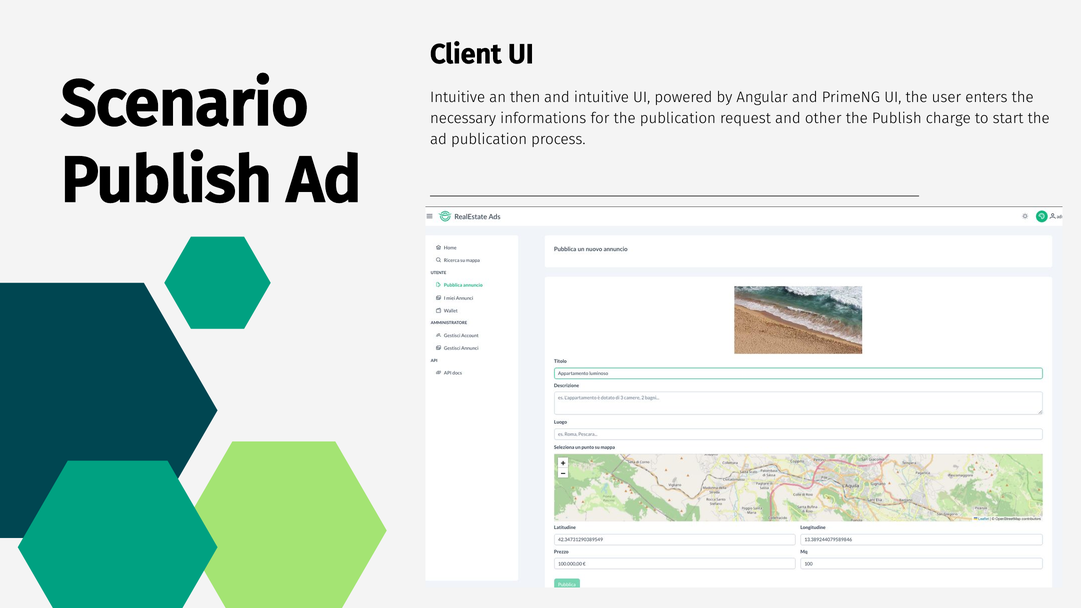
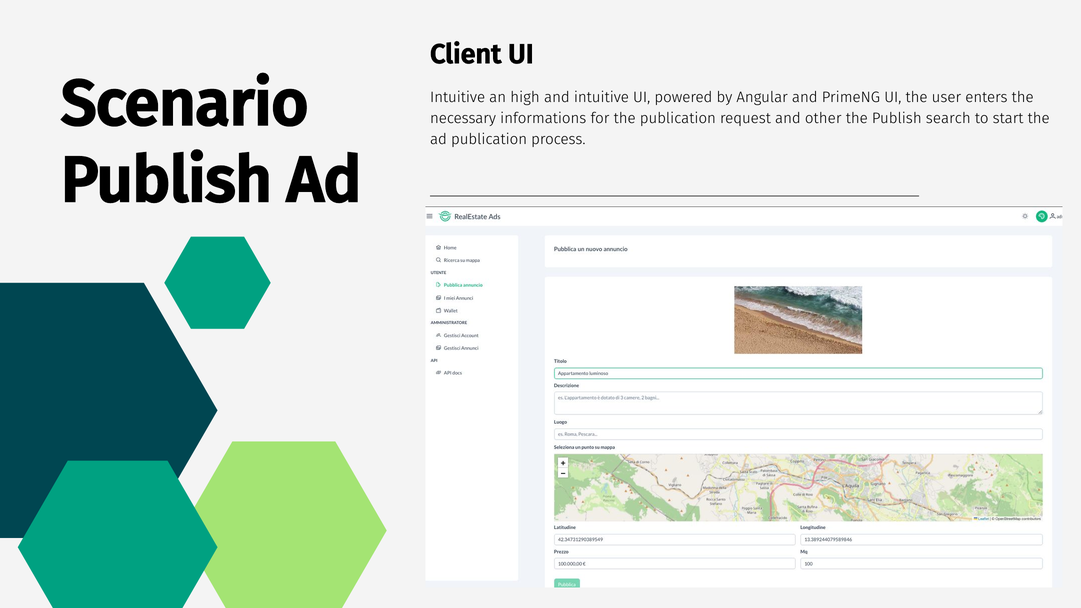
then: then -> high (525, 97)
charge: charge -> search (948, 118)
